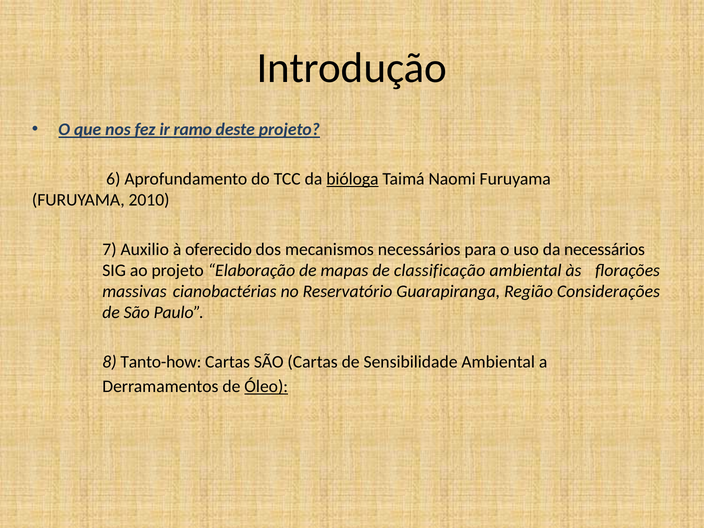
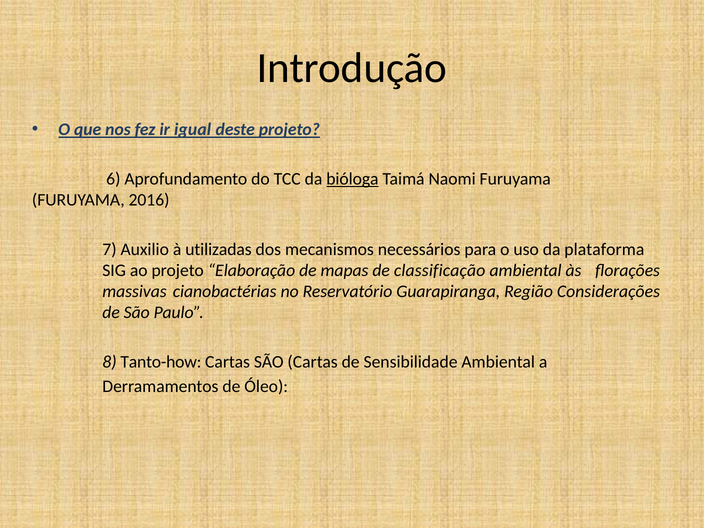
ramo: ramo -> igual (193, 130)
2010: 2010 -> 2016 (149, 200)
oferecido: oferecido -> utilizadas (219, 249)
da necessários: necessários -> plataforma (604, 249)
Óleo underline: present -> none (266, 387)
